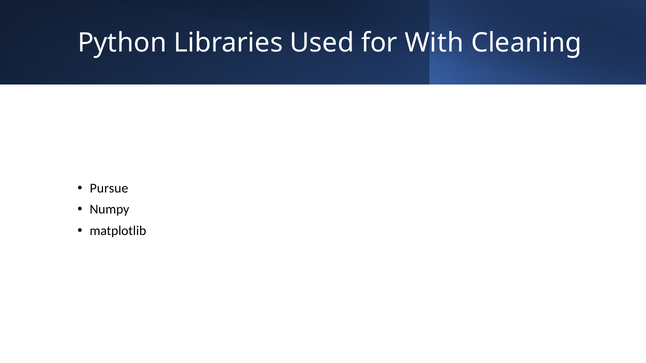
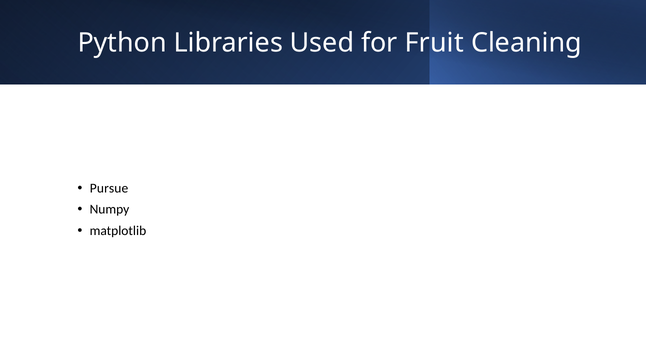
With: With -> Fruit (434, 43)
